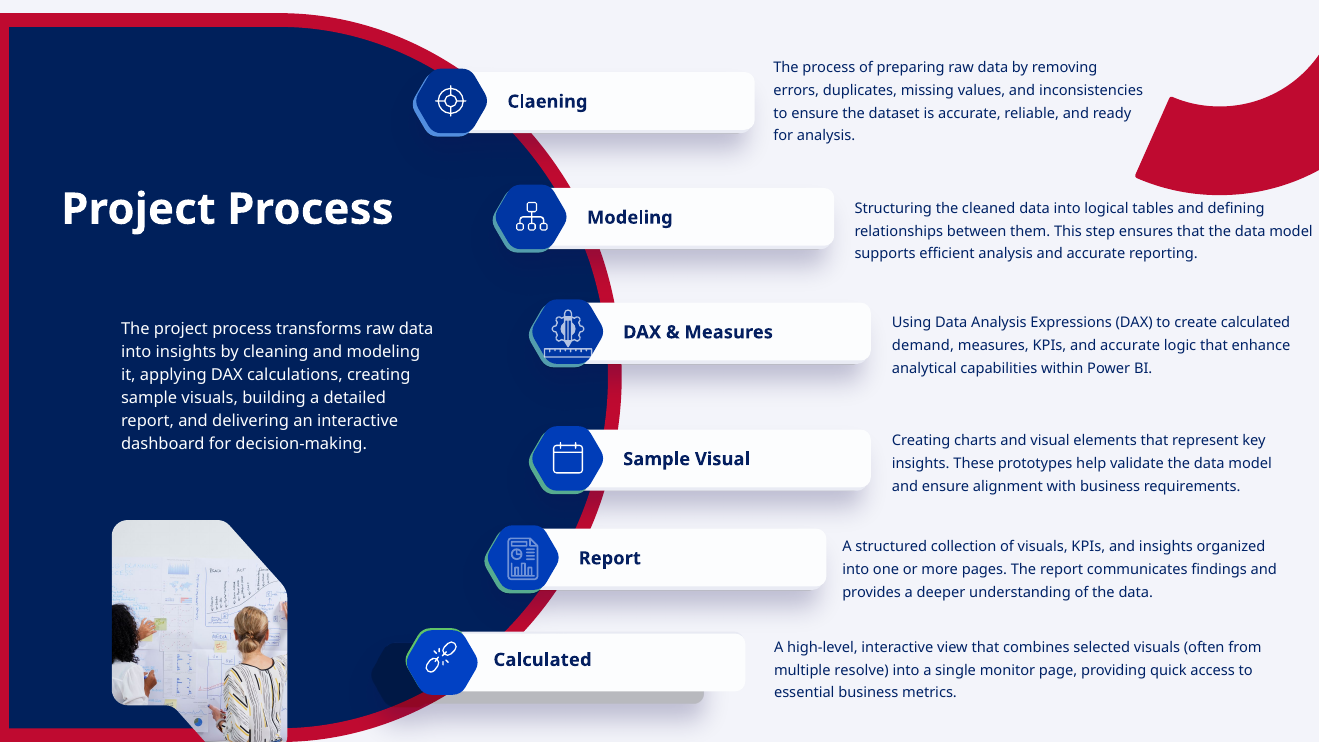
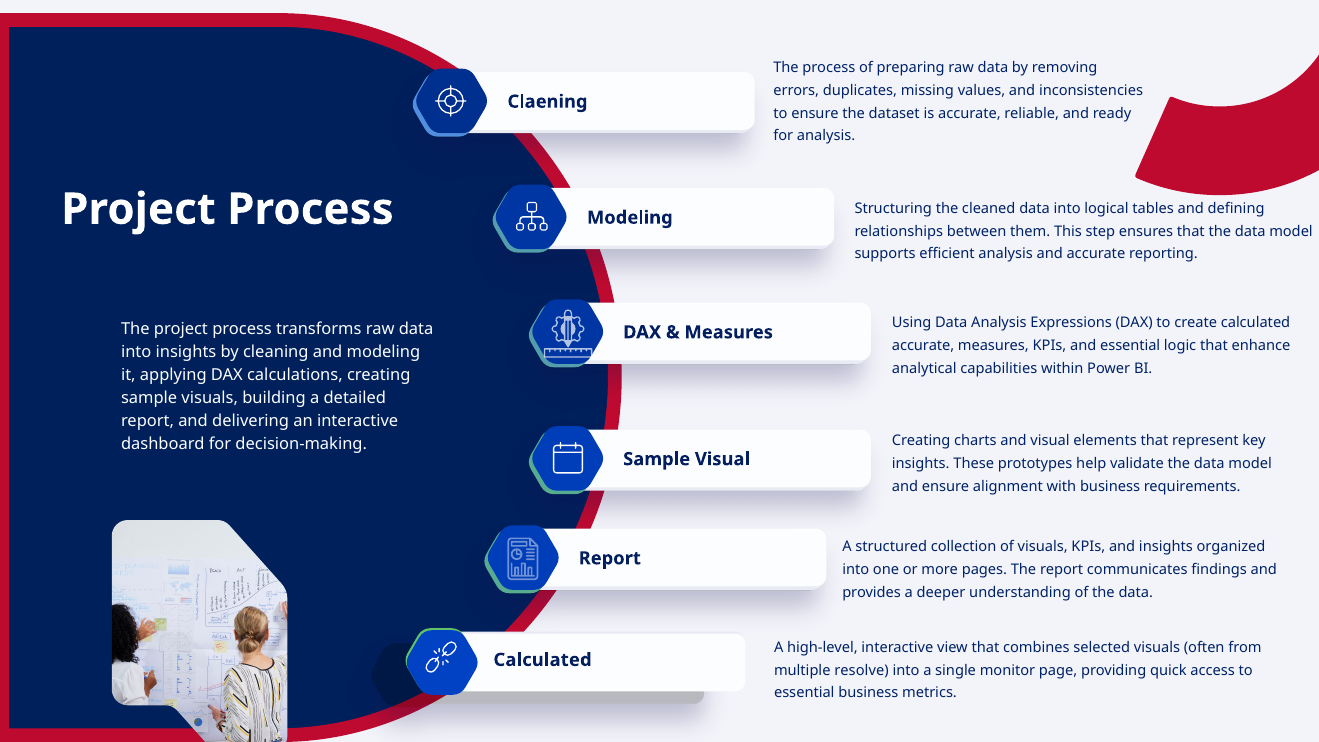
demand: demand -> accurate (923, 346)
KPIs and accurate: accurate -> essential (1130, 346)
